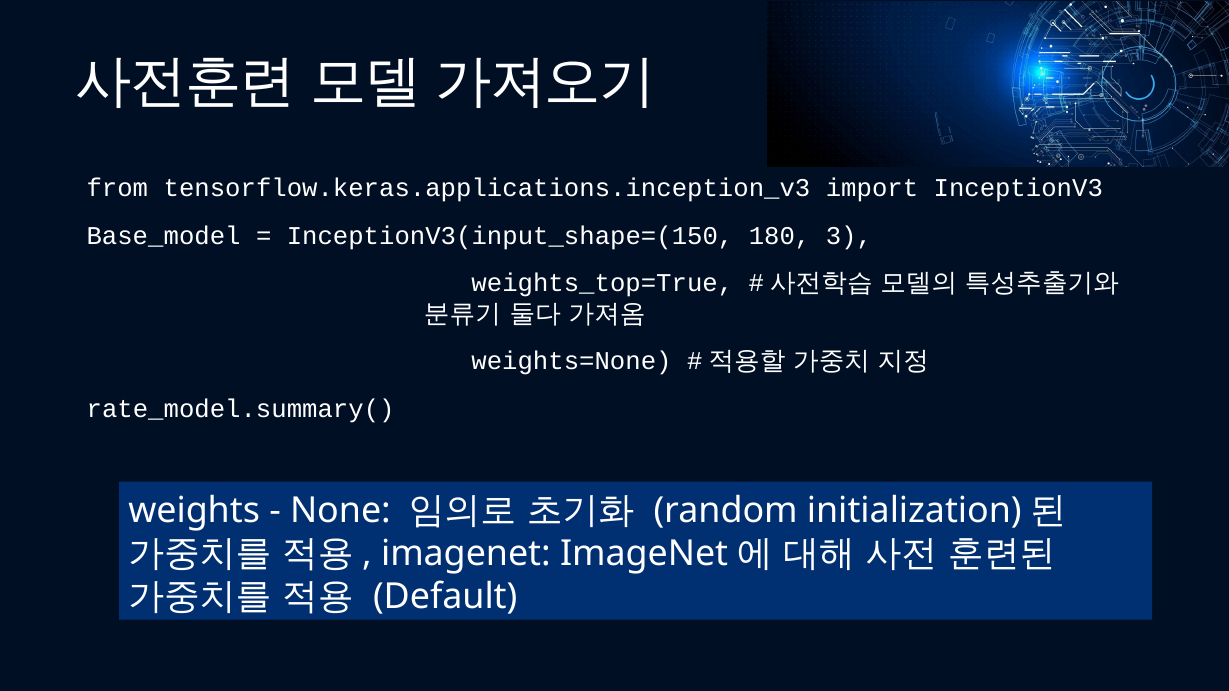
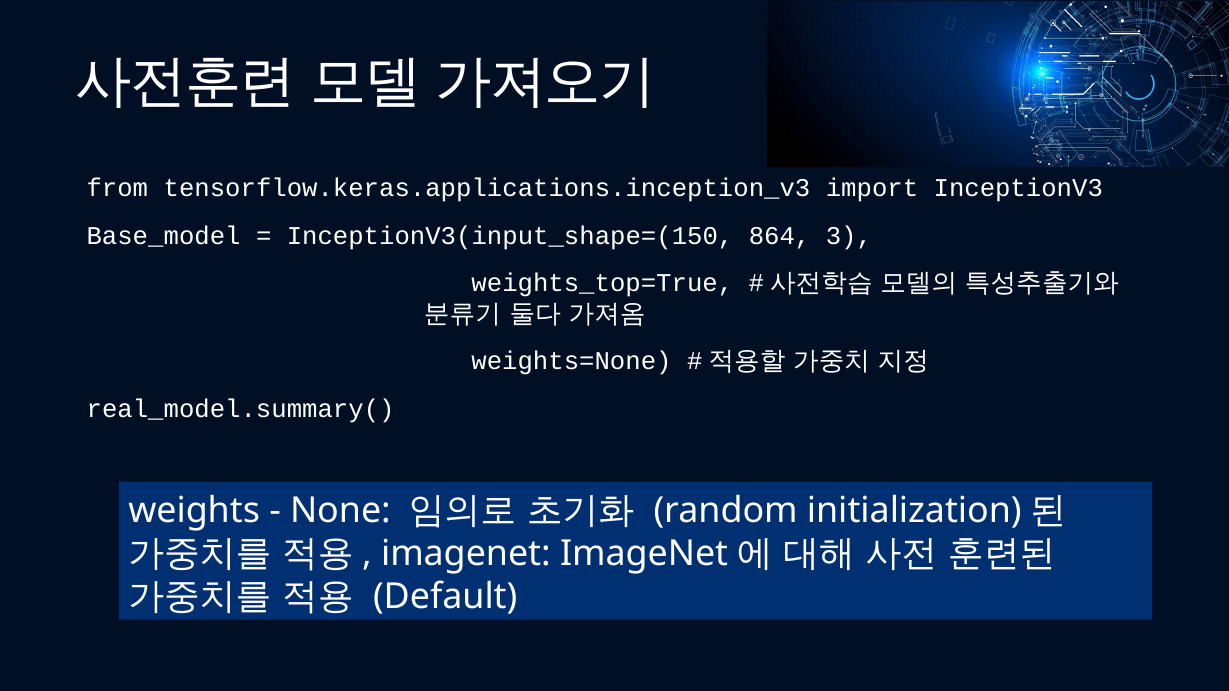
180: 180 -> 864 (780, 236)
rate_model.summary(: rate_model.summary( -> real_model.summary( (241, 409)
